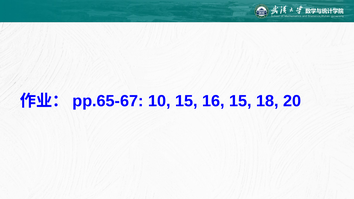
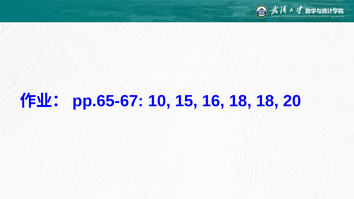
16 15: 15 -> 18 (240, 101)
